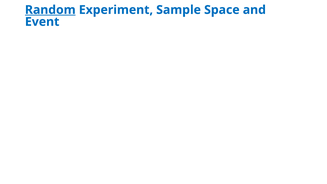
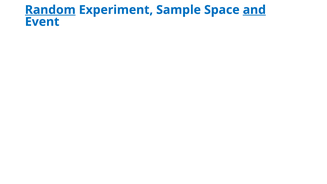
and underline: none -> present (254, 10)
